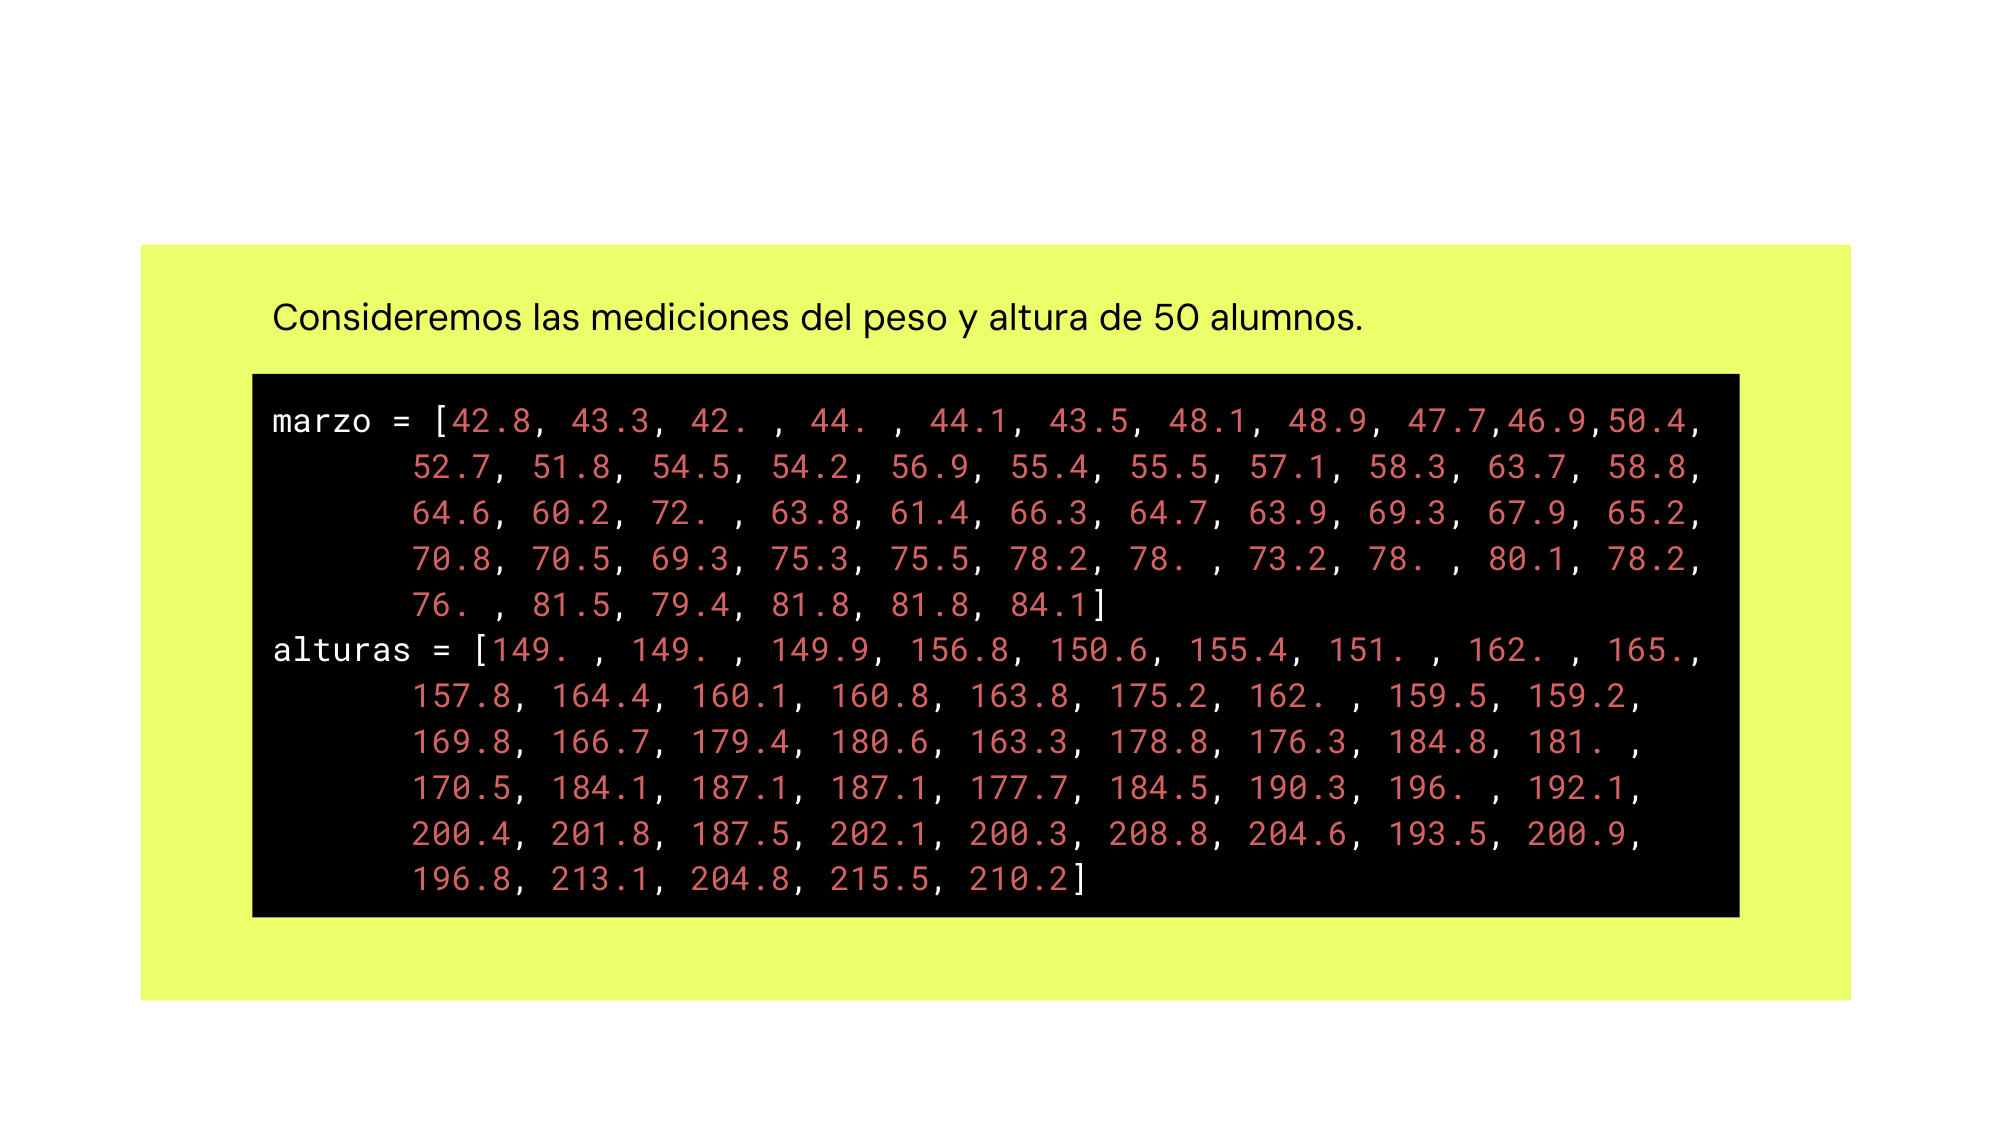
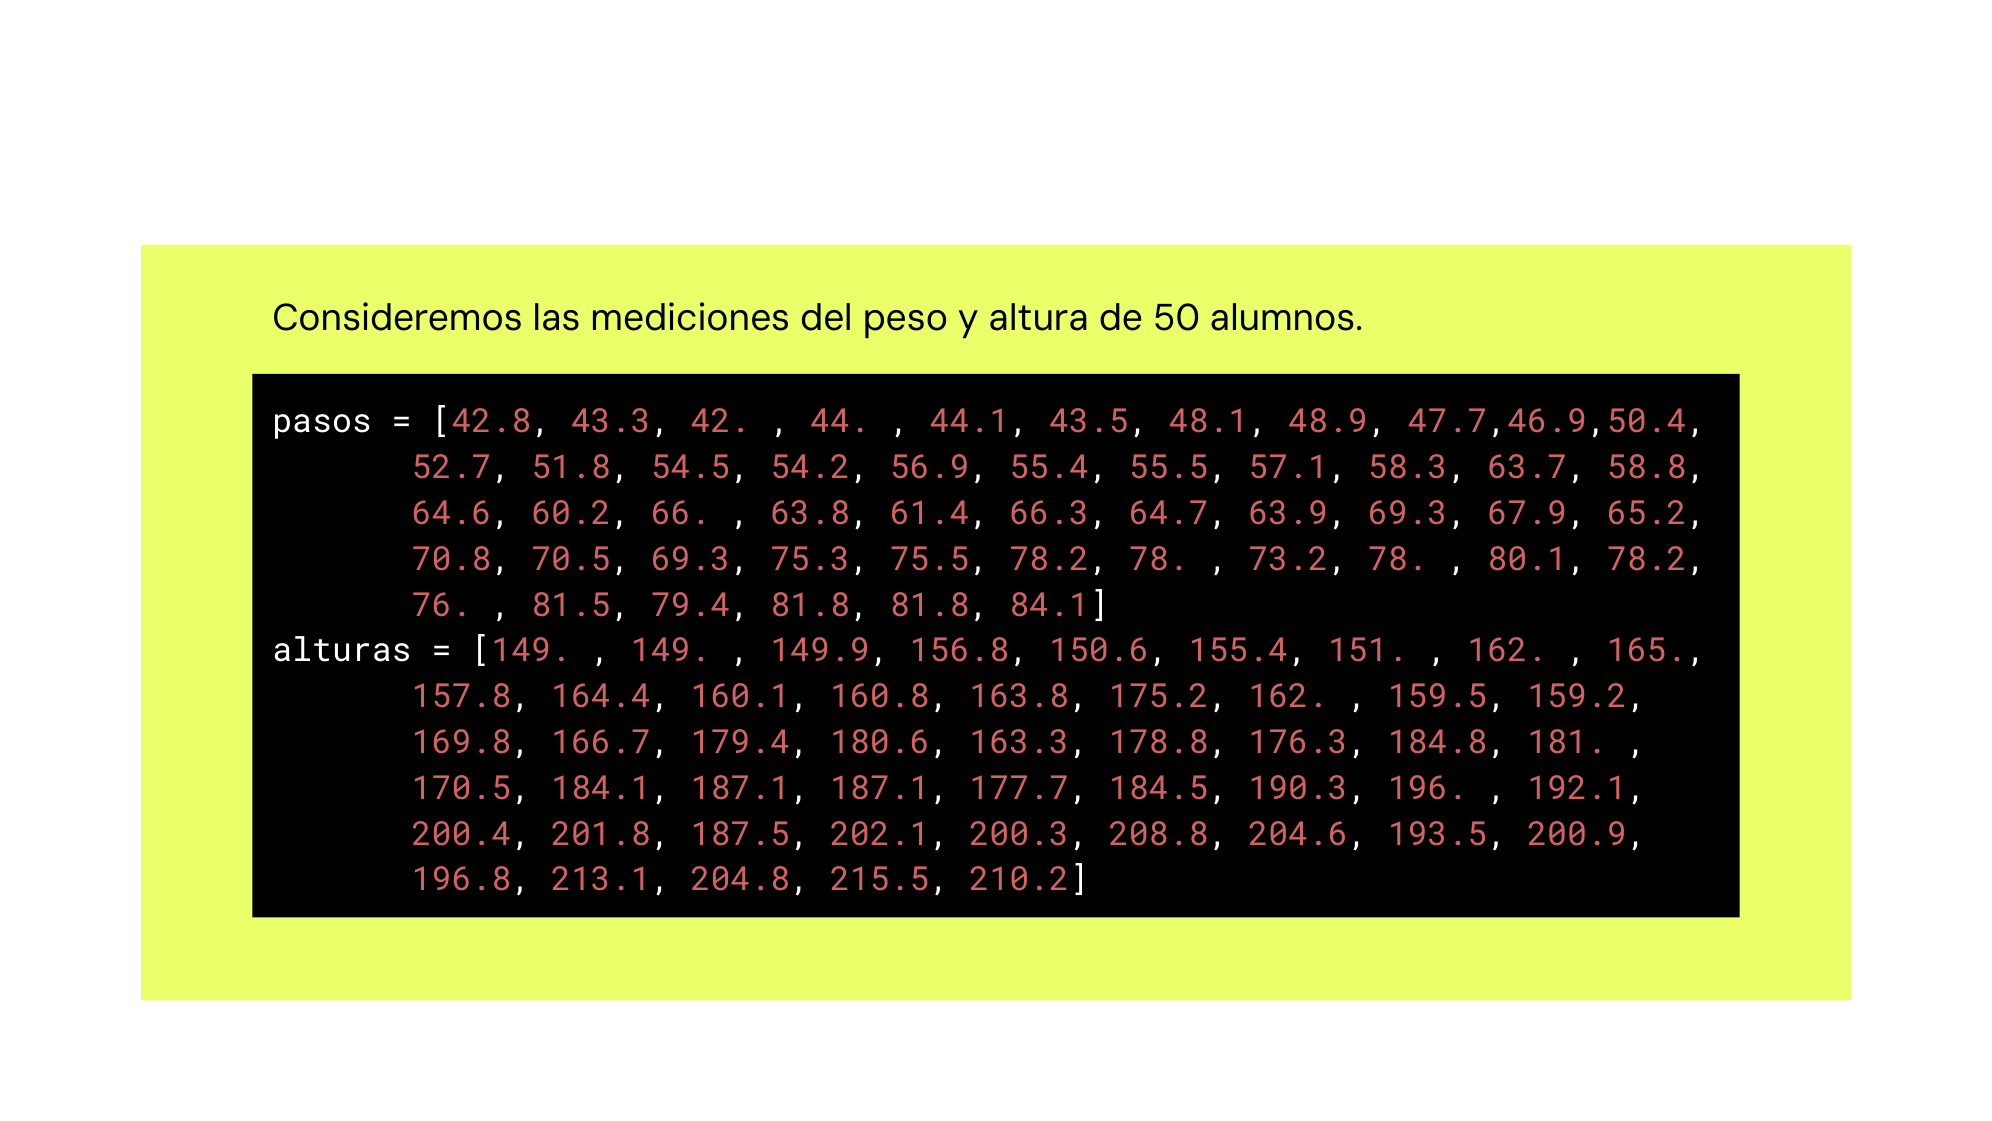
marzo: marzo -> pasos (322, 422)
72: 72 -> 66 (681, 513)
